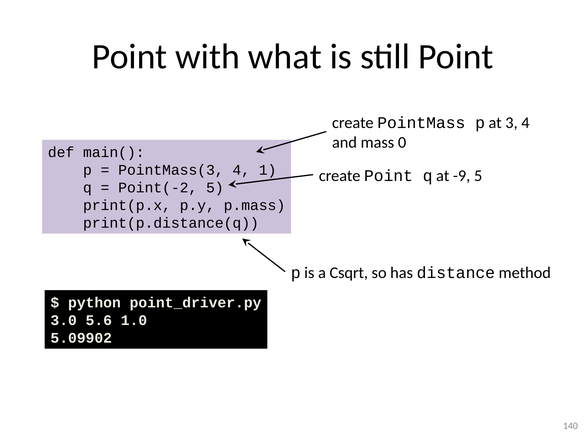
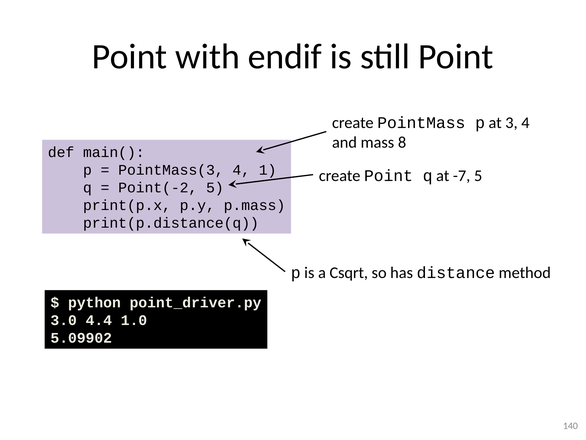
what: what -> endif (285, 57)
0: 0 -> 8 (402, 142)
-9: -9 -> -7 (462, 176)
5.6: 5.6 -> 4.4 (99, 320)
